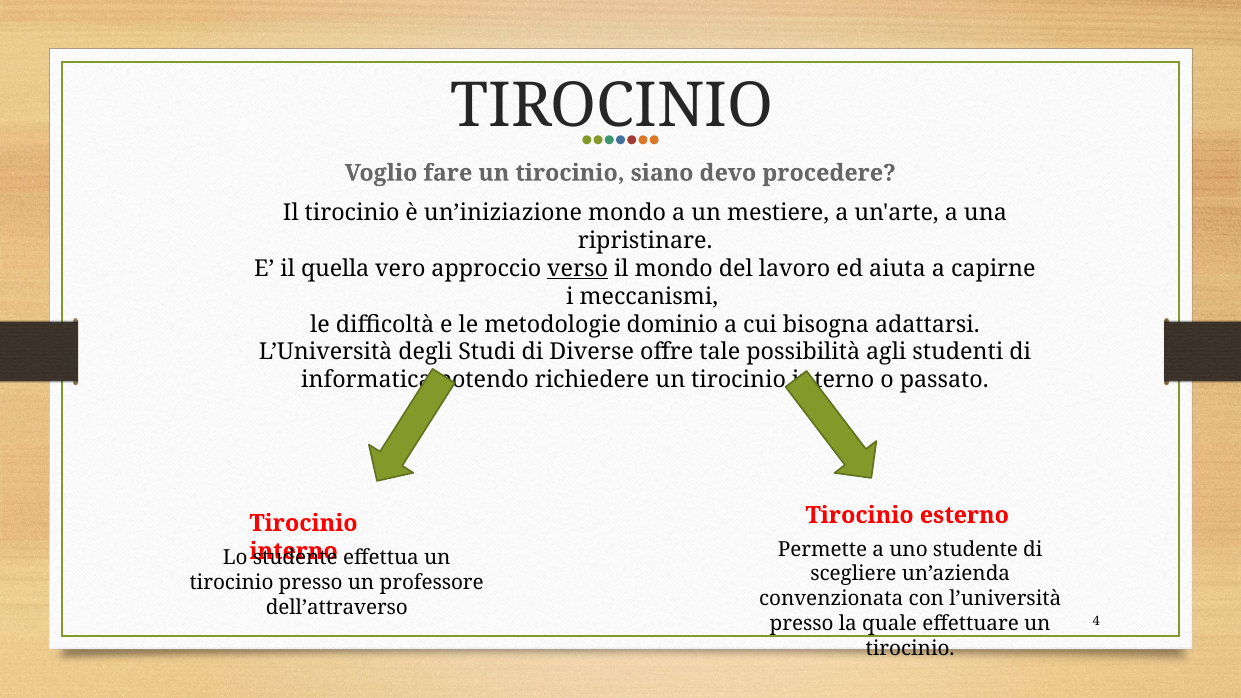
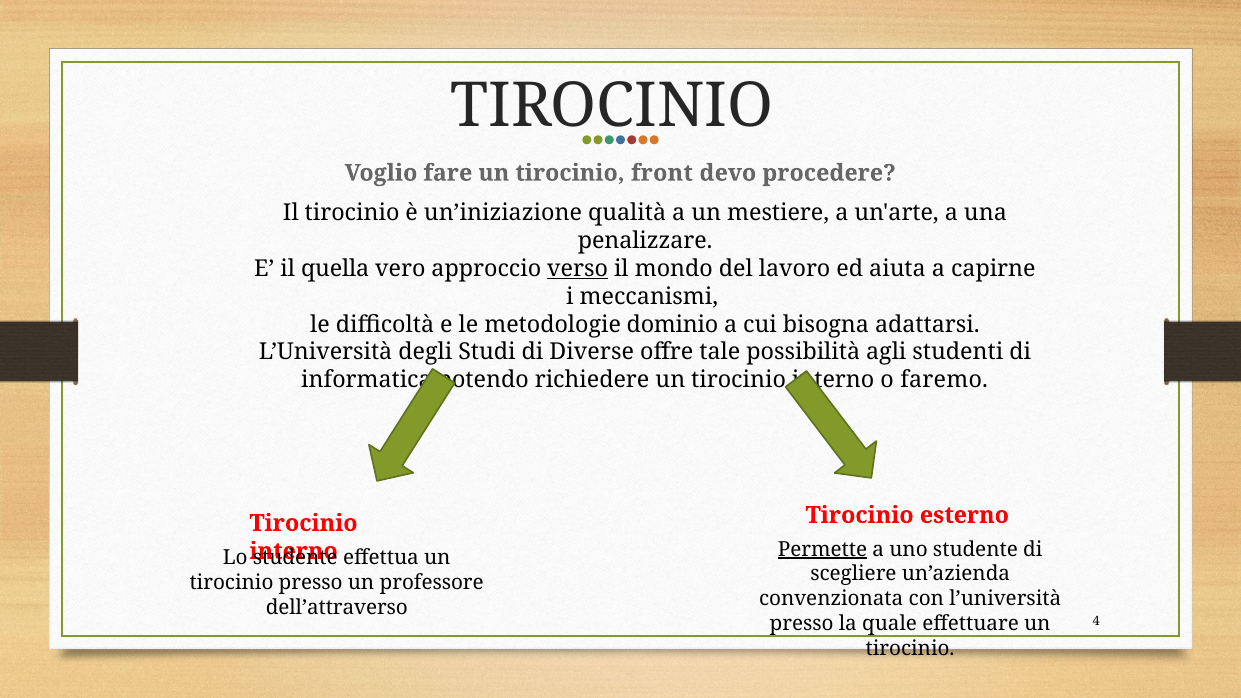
siano: siano -> front (662, 173)
un’iniziazione mondo: mondo -> qualità (627, 213)
ripristinare: ripristinare -> penalizzare (645, 241)
passato: passato -> faremo (944, 380)
Permette underline: none -> present (823, 549)
